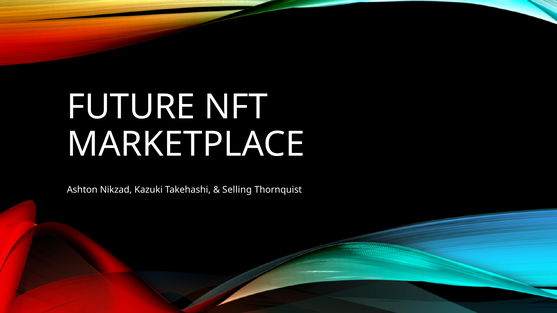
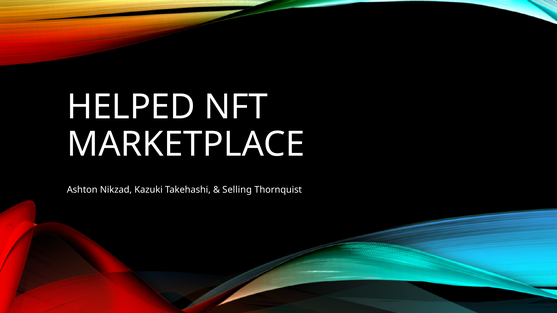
FUTURE: FUTURE -> HELPED (131, 107)
